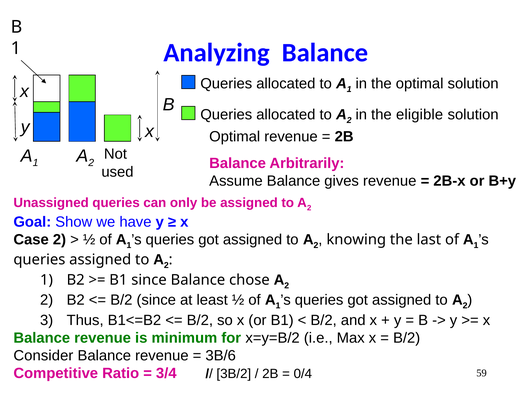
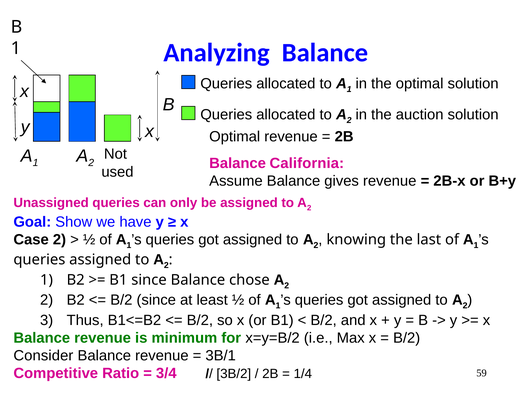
eligible: eligible -> auction (420, 115)
Arbitrarily: Arbitrarily -> California (307, 163)
3B/6: 3B/6 -> 3B/1 (221, 356)
0/4: 0/4 -> 1/4 (303, 374)
